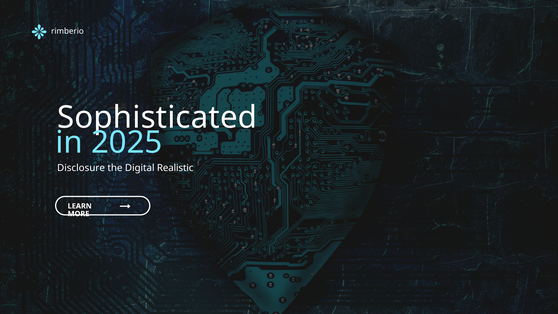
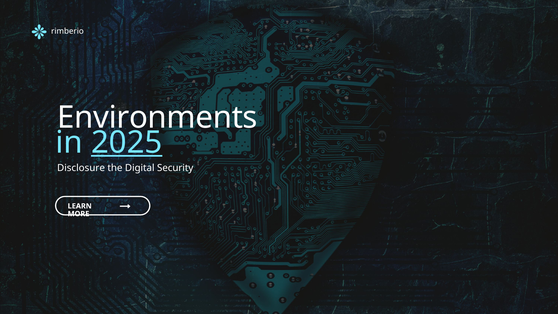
Sophisticated: Sophisticated -> Environments (157, 118)
2025 underline: none -> present (127, 142)
Realistic: Realistic -> Security (175, 168)
